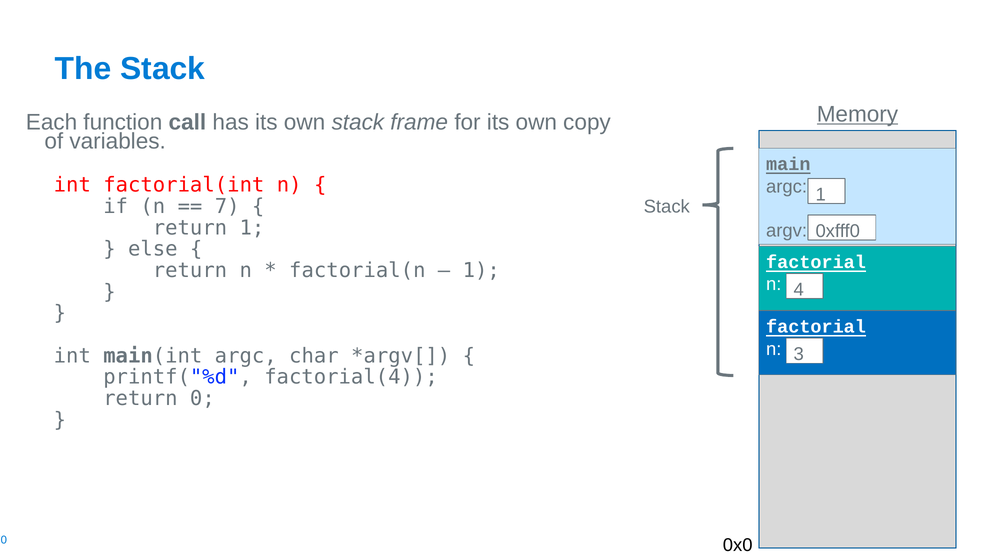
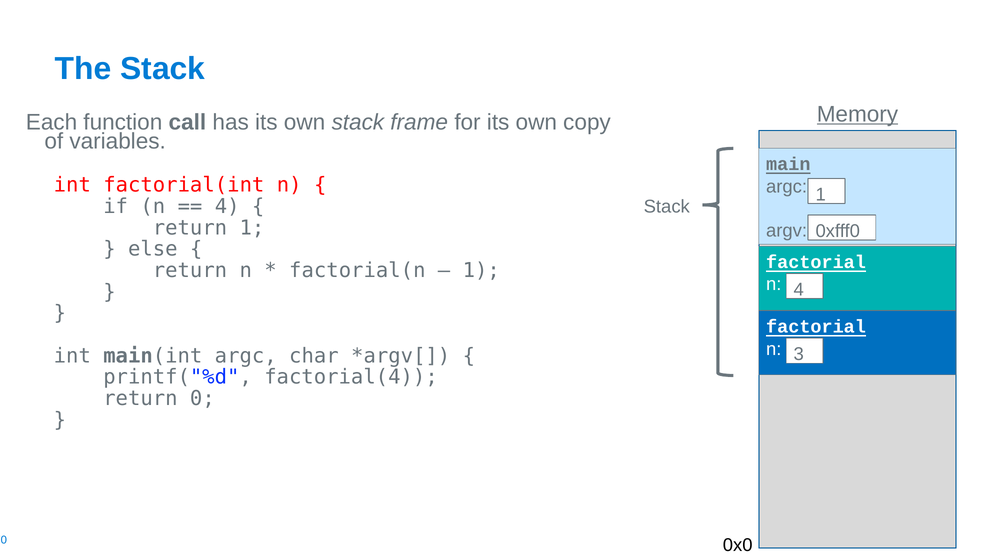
7: 7 -> 4 (227, 207)
